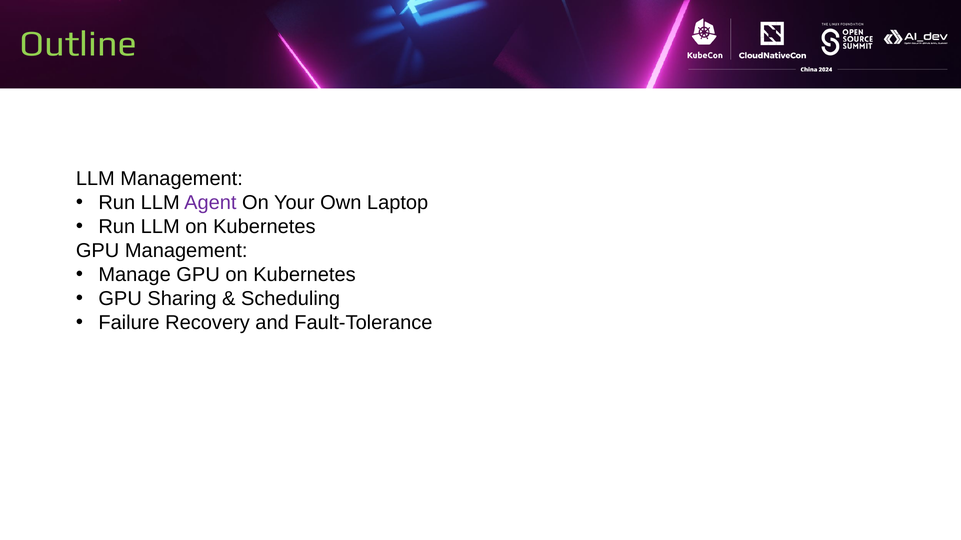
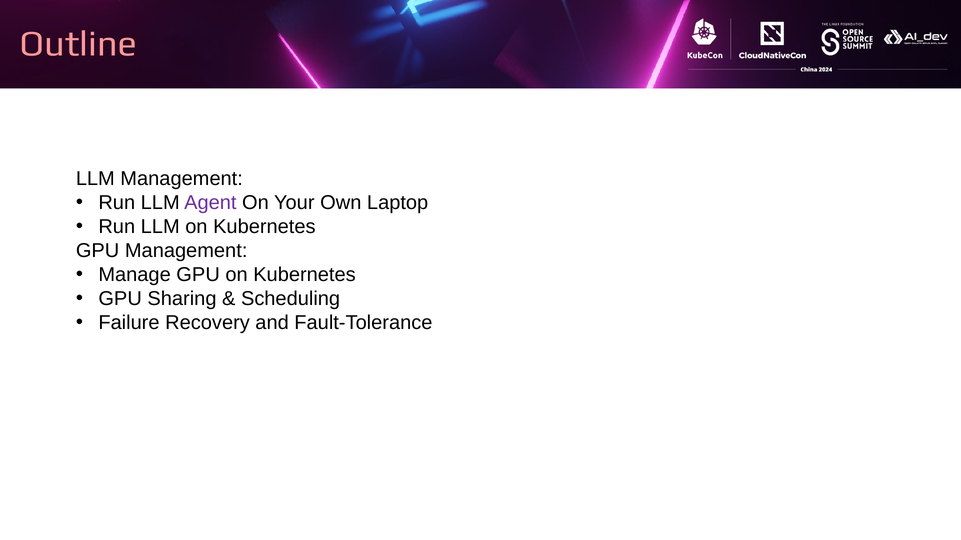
Outline colour: light green -> pink (79, 44)
